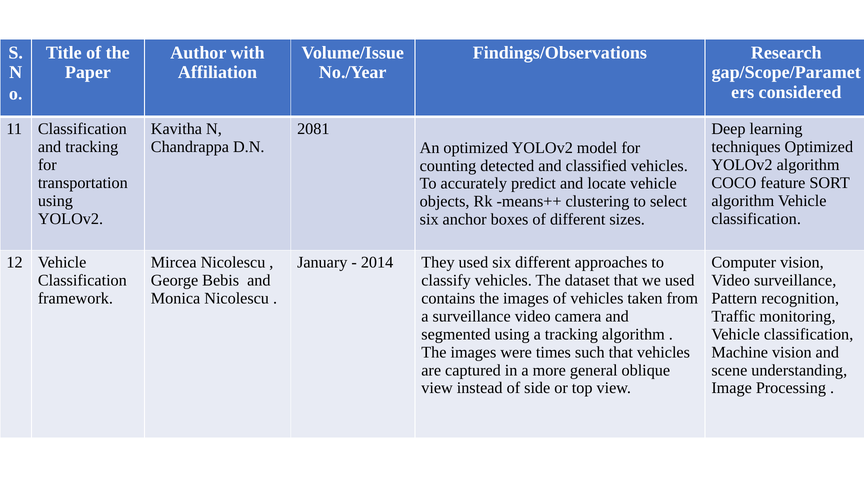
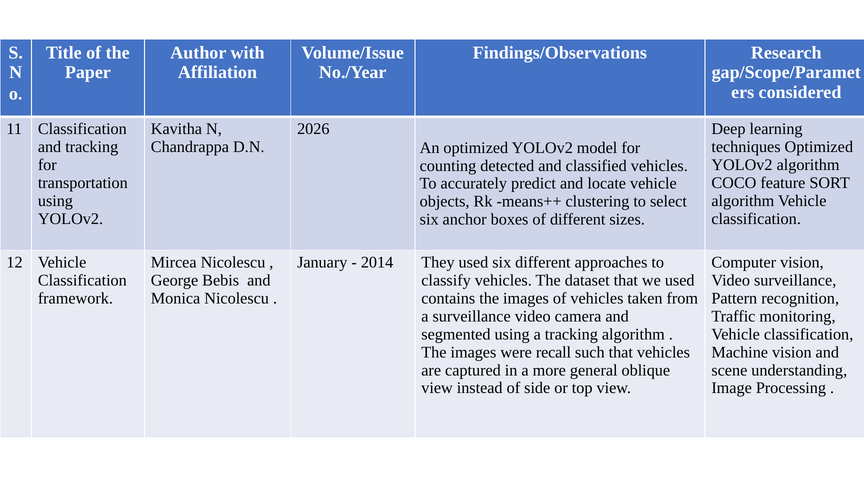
2081: 2081 -> 2026 (313, 129)
times: times -> recall (554, 352)
